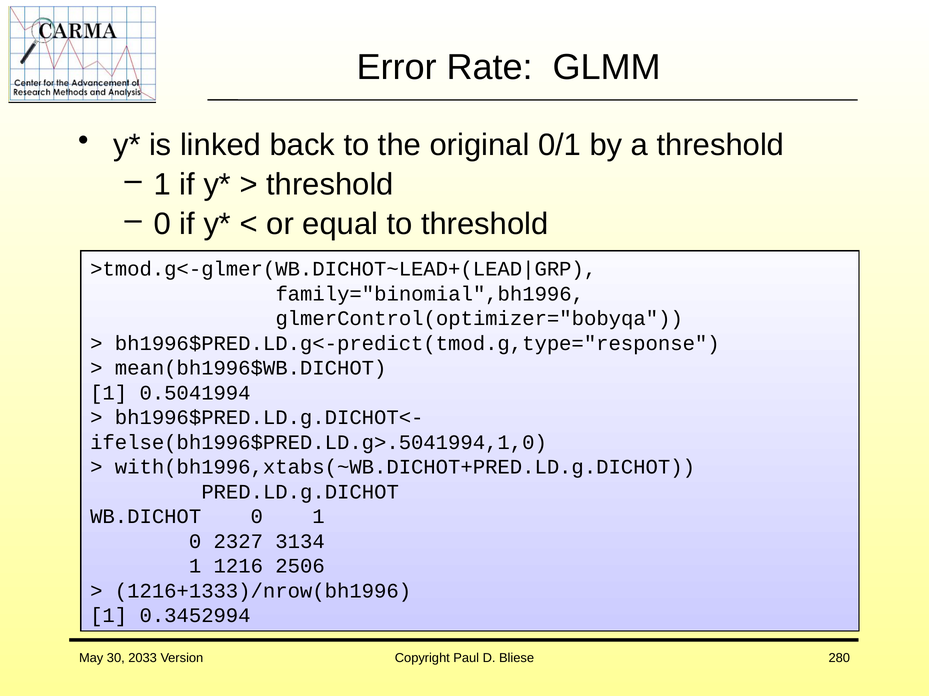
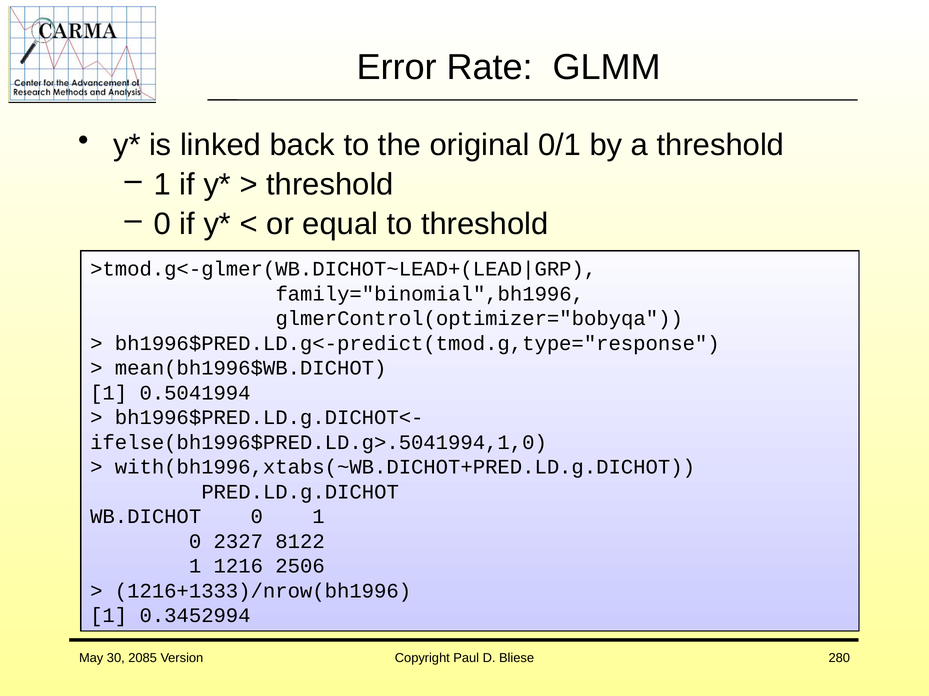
3134: 3134 -> 8122 (300, 542)
2033: 2033 -> 2085 (143, 659)
